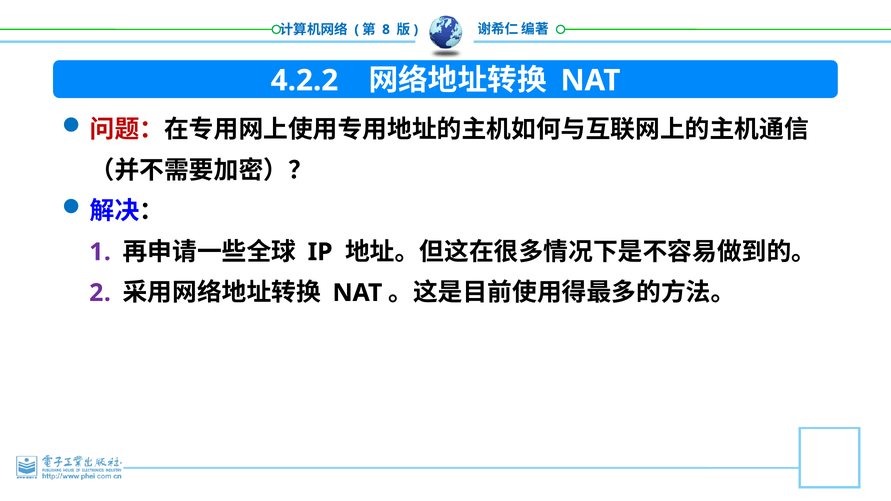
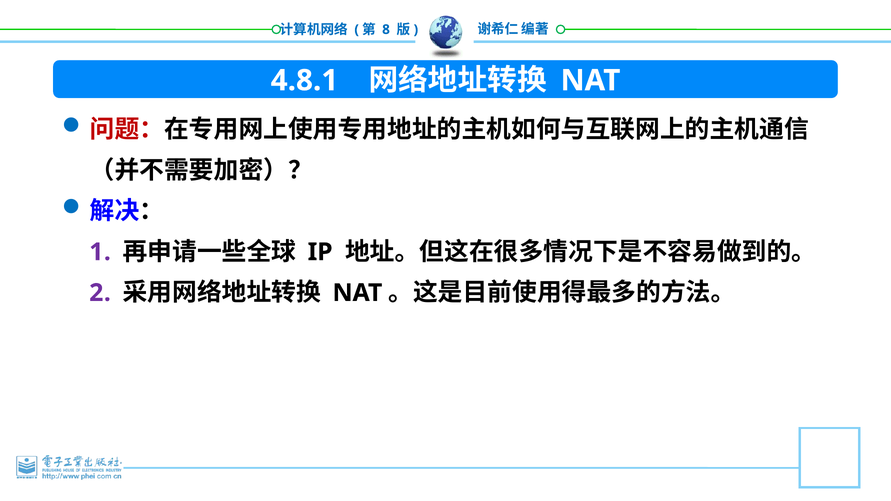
4.2.2: 4.2.2 -> 4.8.1 (304, 80)
